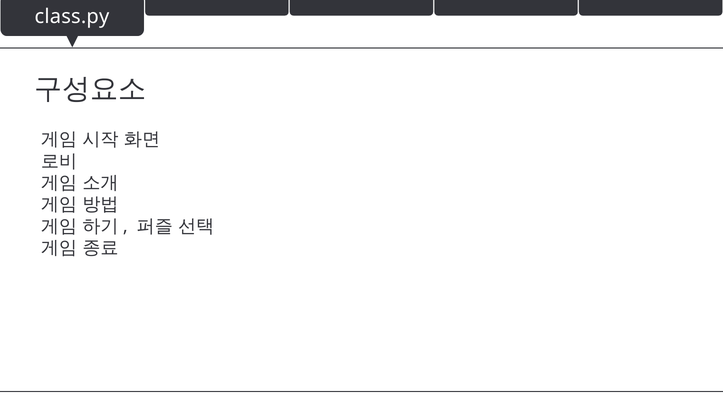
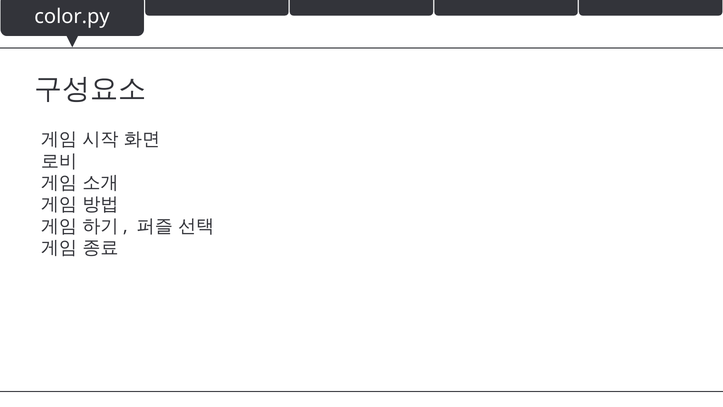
class.py: class.py -> color.py (72, 17)
